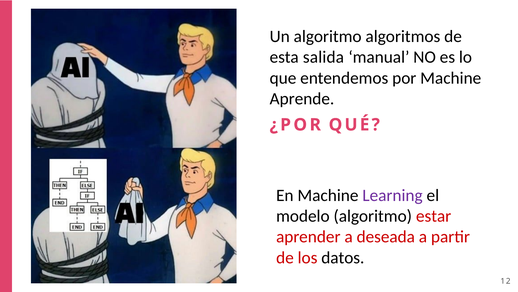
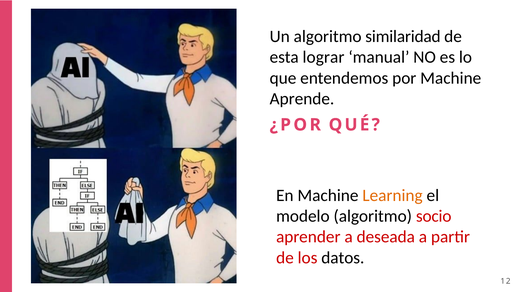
algoritmos: algoritmos -> similaridad (403, 36)
salida: salida -> lograr (323, 57)
Learning colour: purple -> orange (393, 195)
estar: estar -> socio (434, 216)
